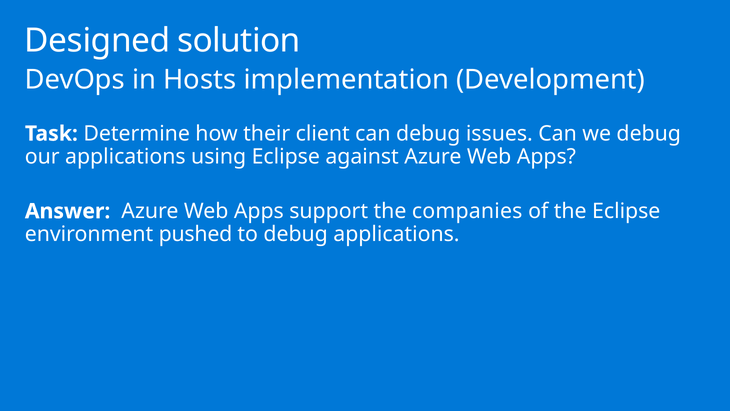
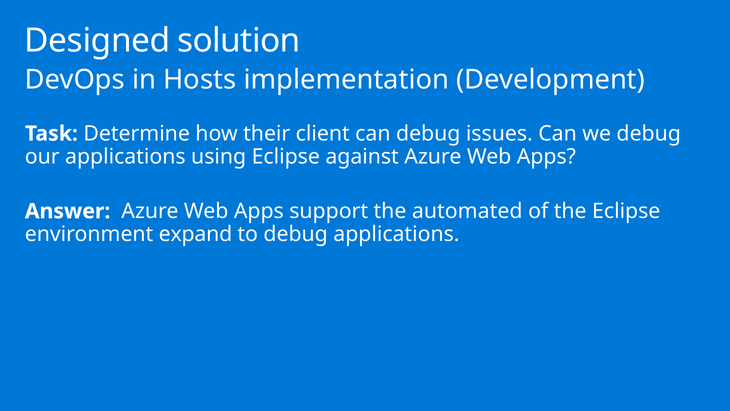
companies: companies -> automated (467, 211)
pushed: pushed -> expand (195, 234)
